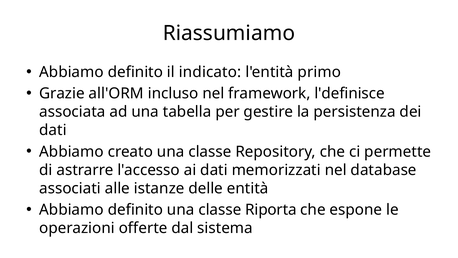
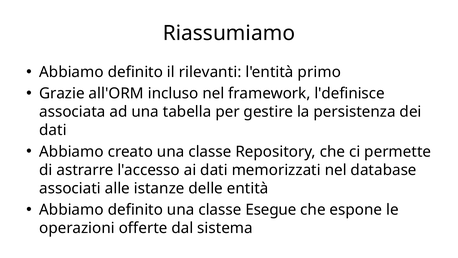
indicato: indicato -> rilevanti (210, 72)
Riporta: Riporta -> Esegue (271, 209)
